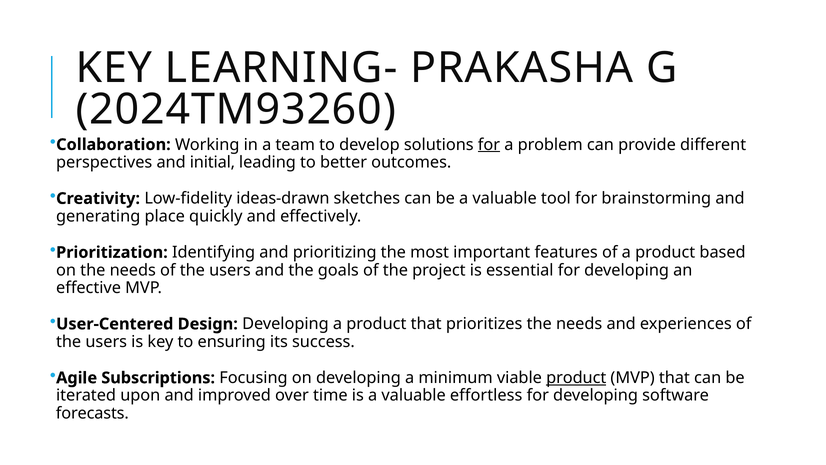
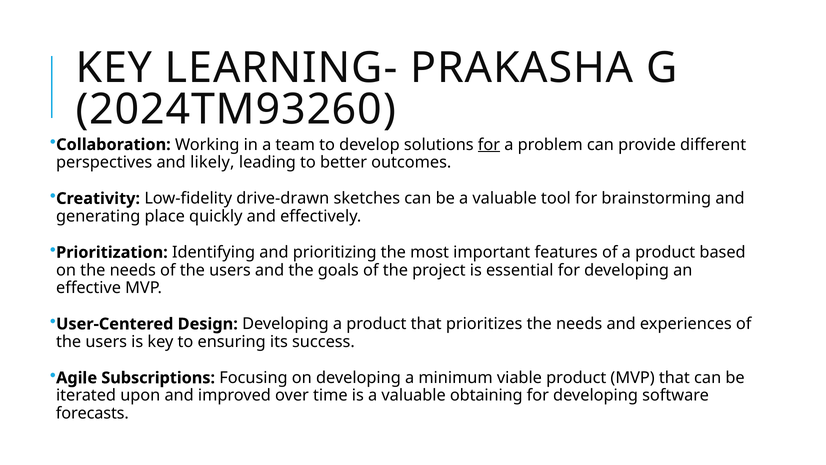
initial: initial -> likely (212, 162)
ideas-drawn: ideas-drawn -> drive-drawn (283, 198)
product underline: present -> none (576, 378)
effortless: effortless -> obtaining (486, 395)
